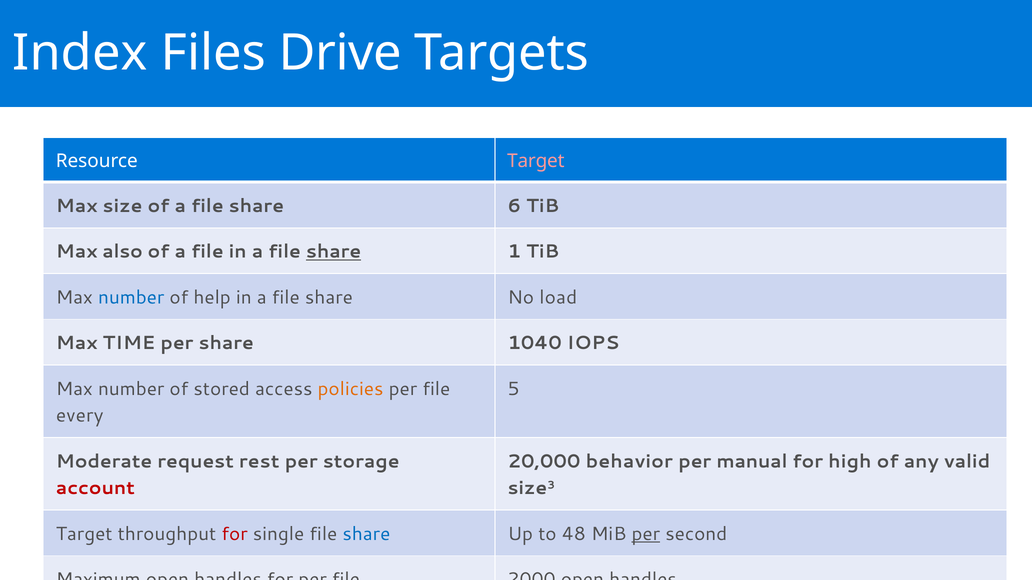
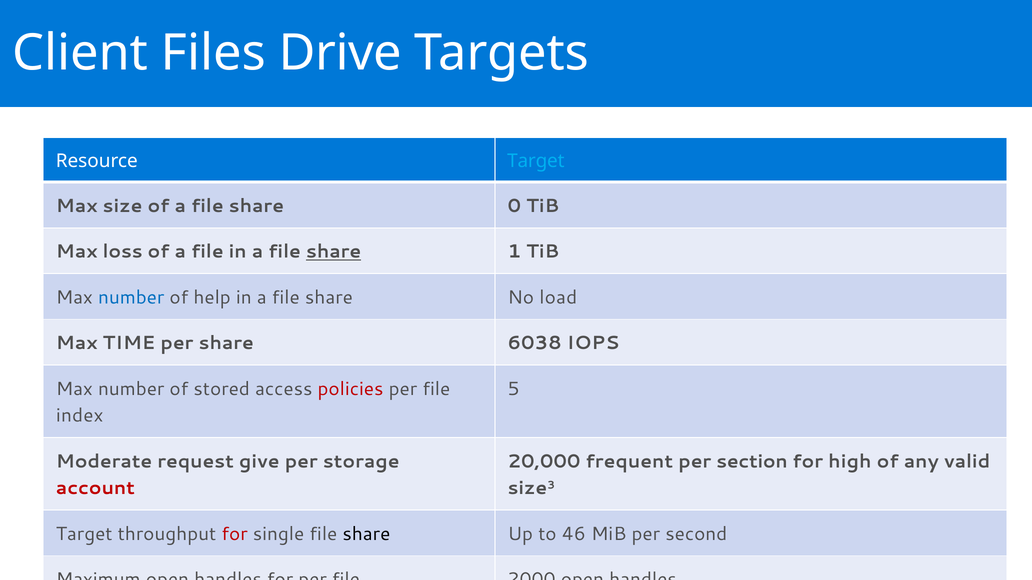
Index: Index -> Client (80, 53)
Target colour: pink -> light blue (536, 161)
6: 6 -> 0 (514, 206)
also: also -> loss (123, 252)
1040: 1040 -> 6038 (535, 343)
policies colour: orange -> red (351, 389)
every: every -> index (80, 416)
rest: rest -> give (259, 462)
behavior: behavior -> frequent (629, 462)
manual: manual -> section (752, 462)
share colour: blue -> black (366, 534)
48: 48 -> 46 (574, 534)
per underline: present -> none (646, 534)
